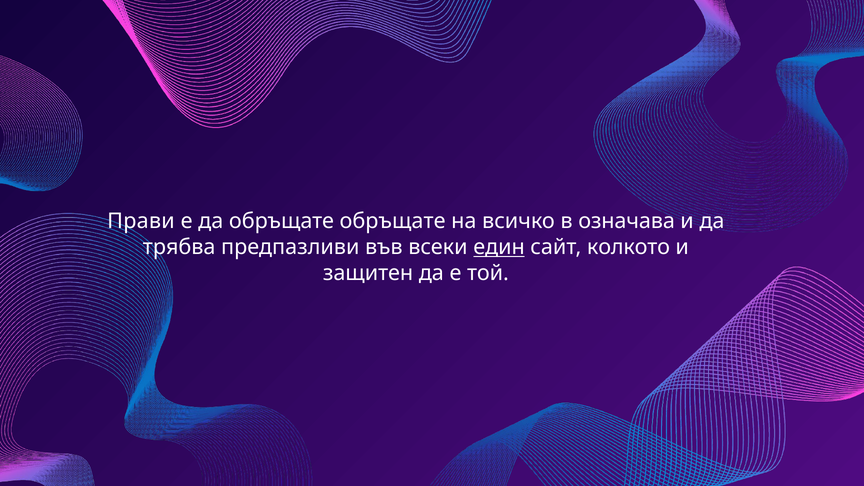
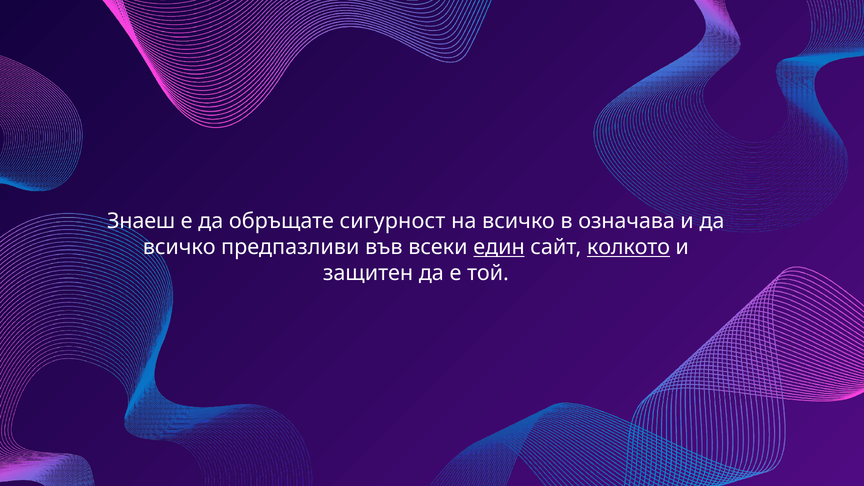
Прави: Прави -> Знаеш (141, 221)
обръщате обръщате: обръщате -> сигурност (392, 221)
трябва: трябва -> всичко (179, 247)
колкото underline: none -> present (629, 247)
